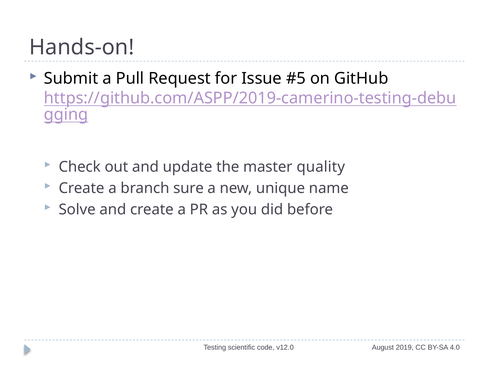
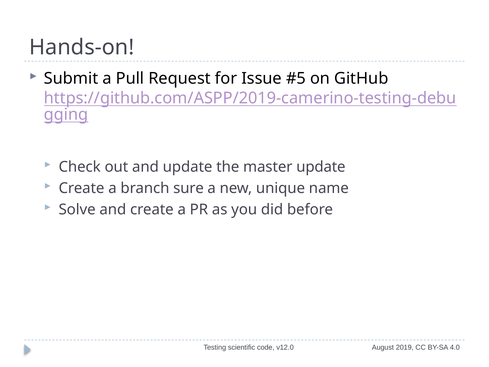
master quality: quality -> update (321, 167)
